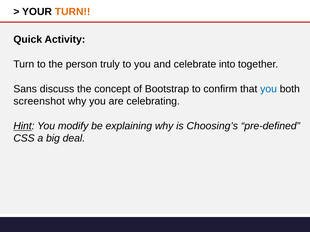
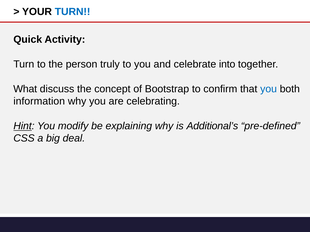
TURN colour: orange -> blue (73, 12)
Sans: Sans -> What (25, 89)
screenshot: screenshot -> information (39, 101)
Choosing’s: Choosing’s -> Additional’s (212, 126)
